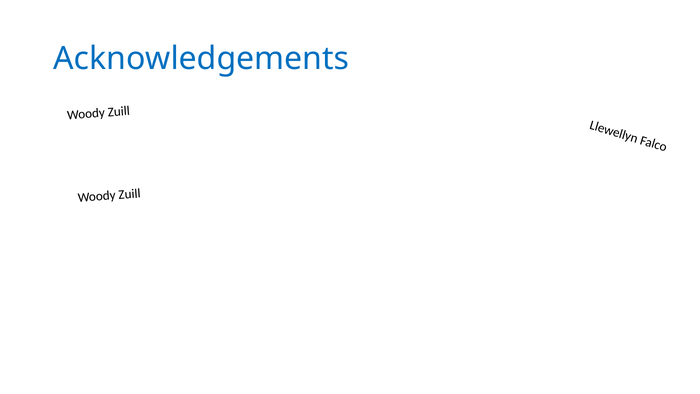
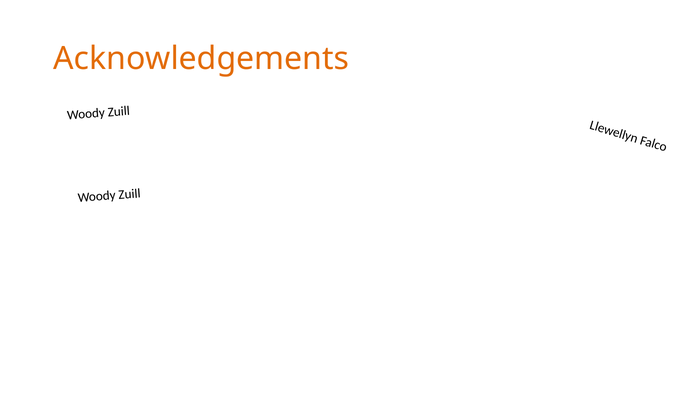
Acknowledgements colour: blue -> orange (201, 59)
